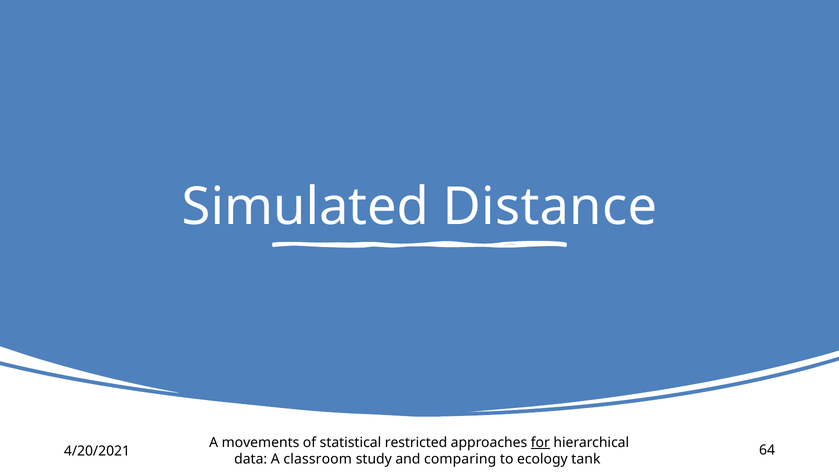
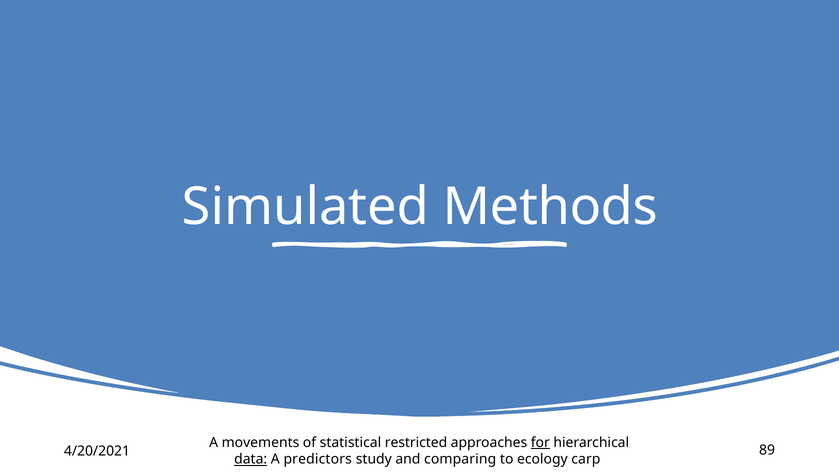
Distance: Distance -> Methods (550, 207)
64: 64 -> 89 (767, 450)
data underline: none -> present (251, 459)
classroom: classroom -> predictors (318, 459)
tank: tank -> carp (586, 459)
